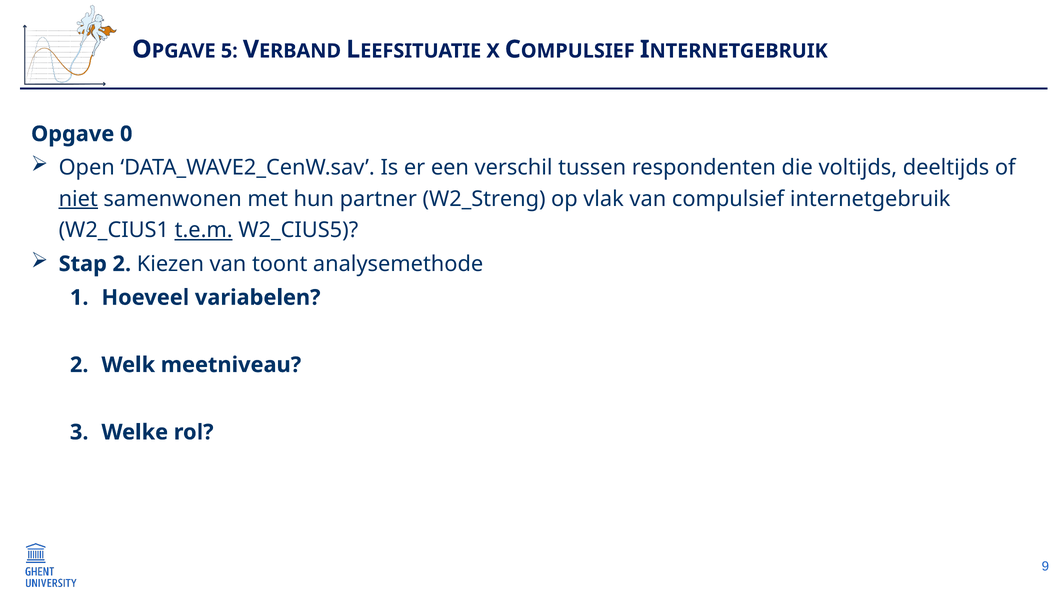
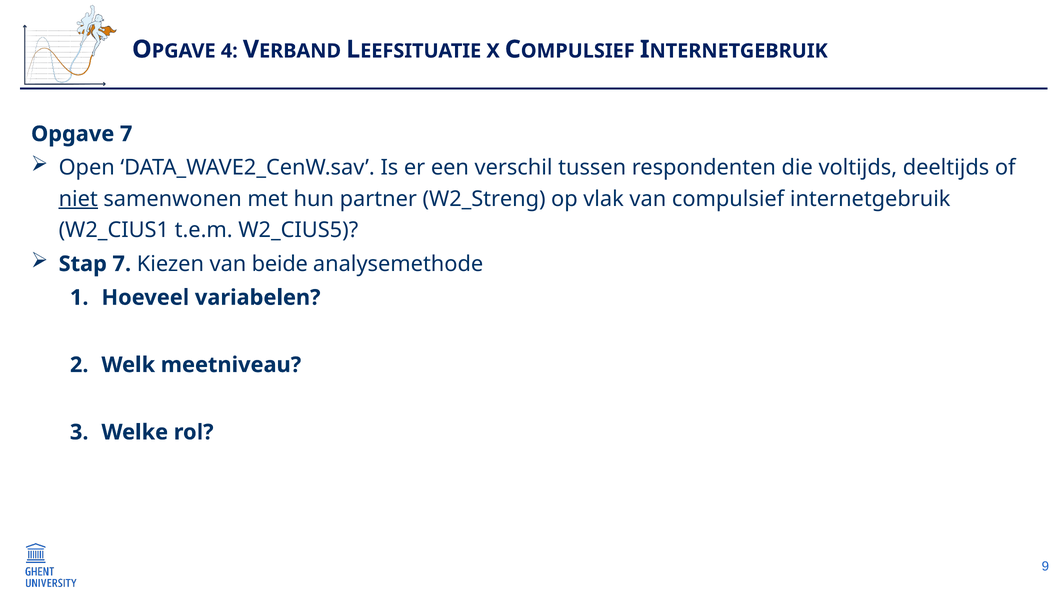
5: 5 -> 4 (229, 51)
Opgave 0: 0 -> 7 (126, 134)
t.e.m underline: present -> none (204, 230)
Stap 2: 2 -> 7 (122, 264)
toont: toont -> beide (280, 264)
